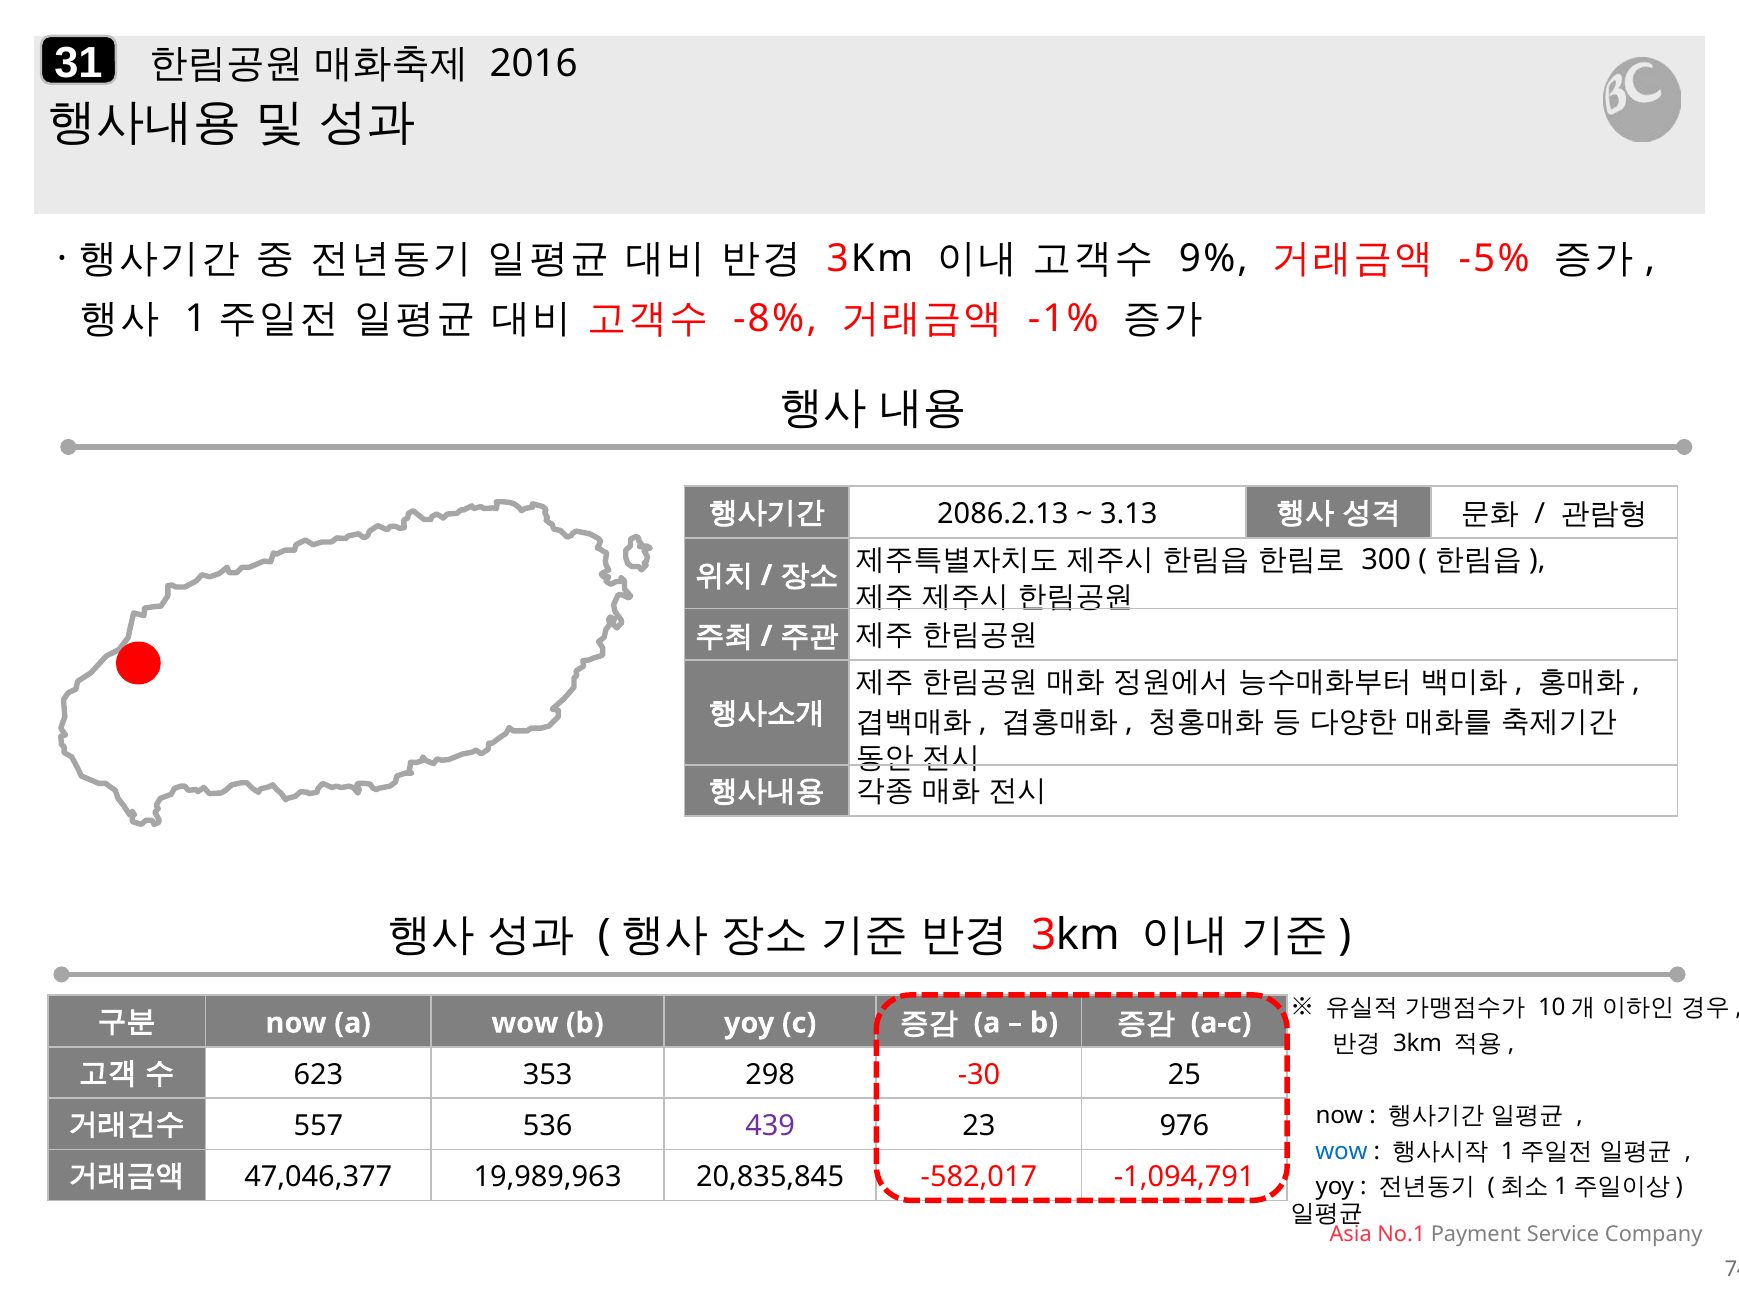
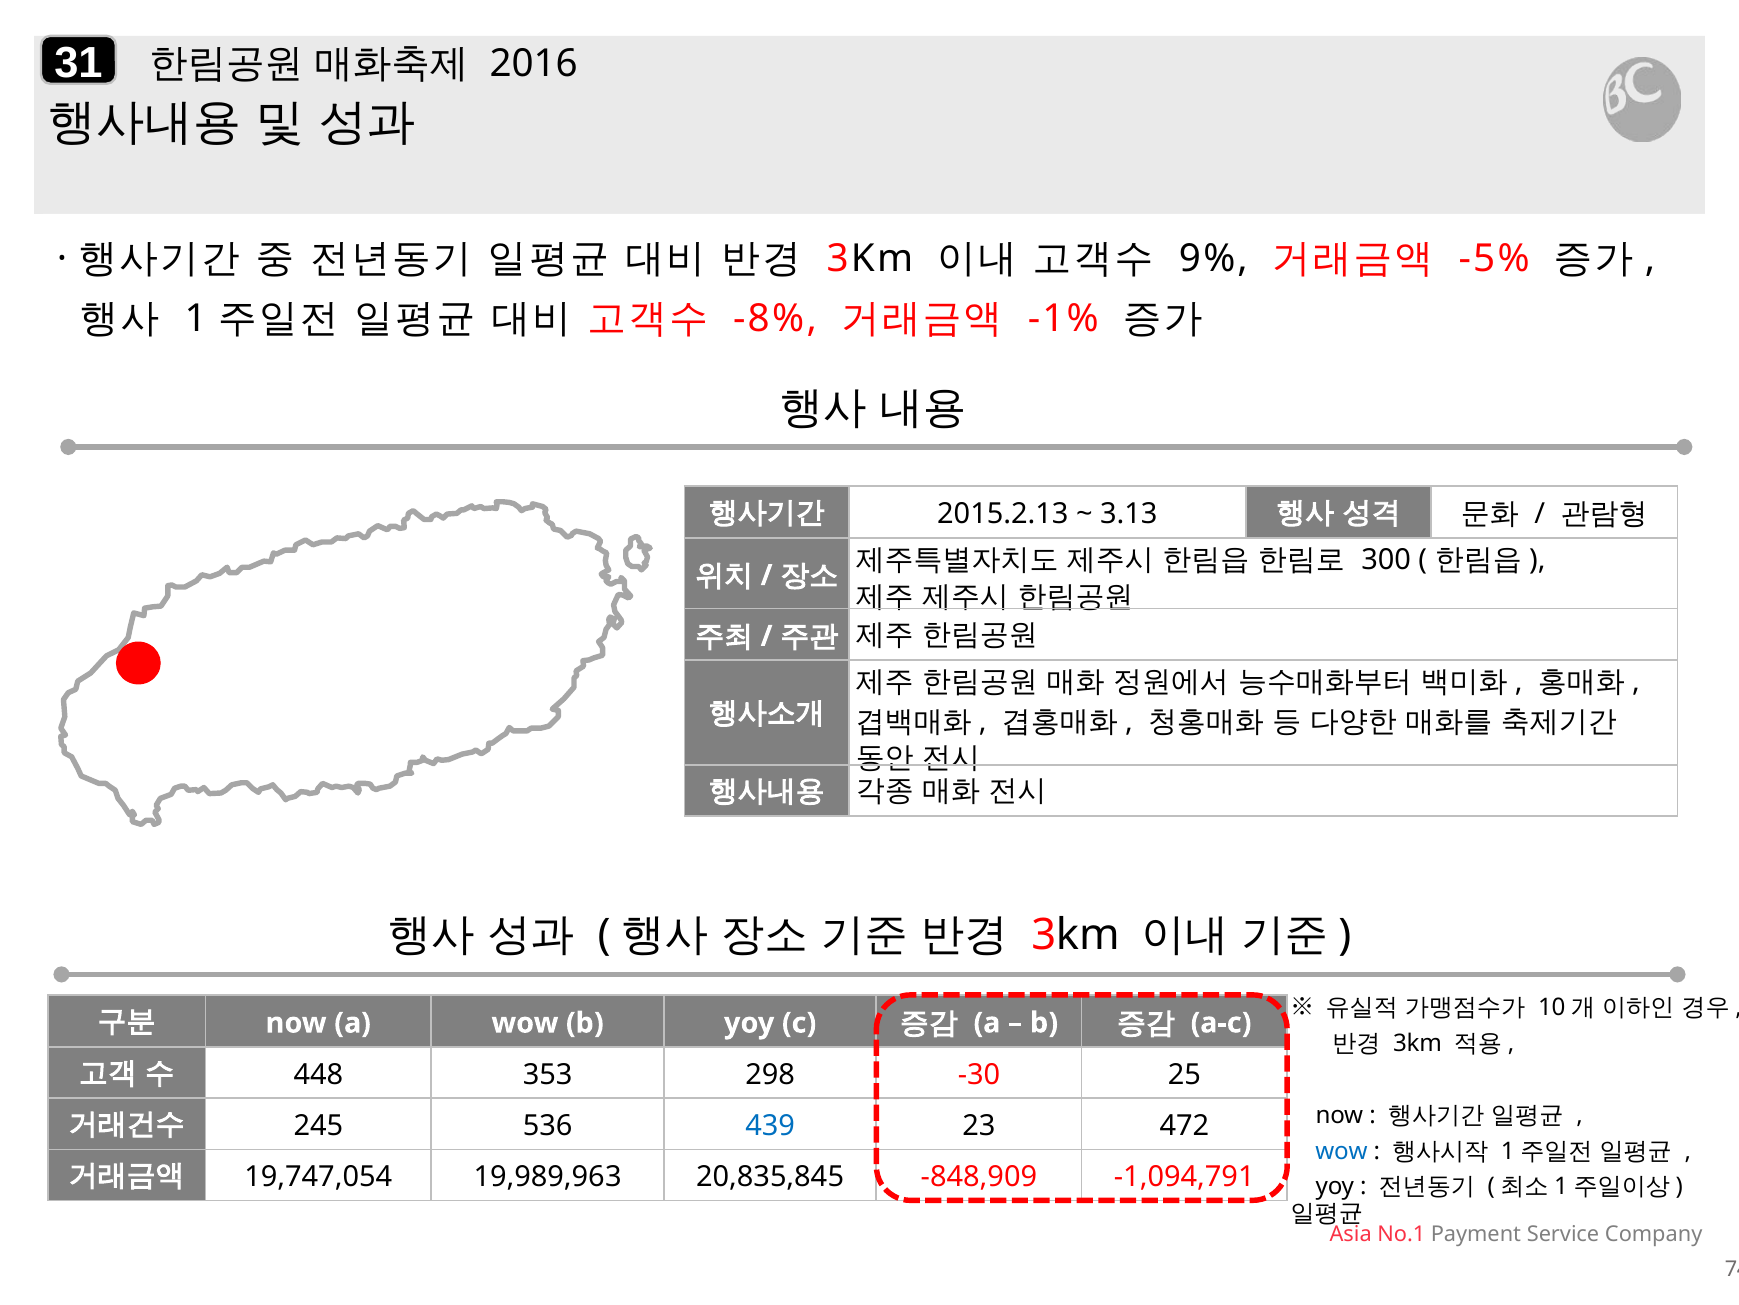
2086.2.13: 2086.2.13 -> 2015.2.13 (1003, 514)
623: 623 -> 448 (318, 1074)
557: 557 -> 245 (318, 1125)
439 colour: purple -> blue (770, 1125)
976: 976 -> 472 (1184, 1125)
47,046,377: 47,046,377 -> 19,747,054 (318, 1176)
-582,017: -582,017 -> -848,909 (979, 1176)
